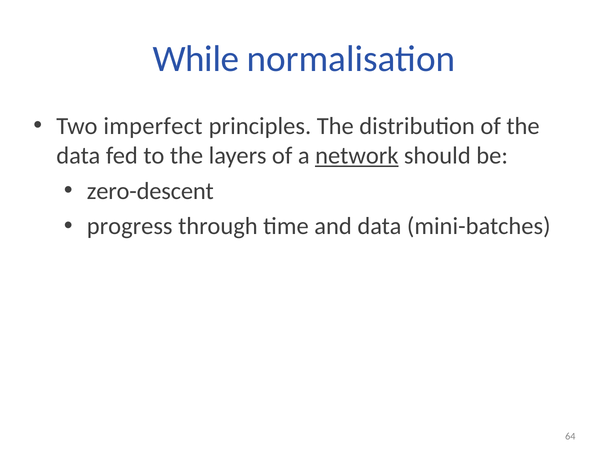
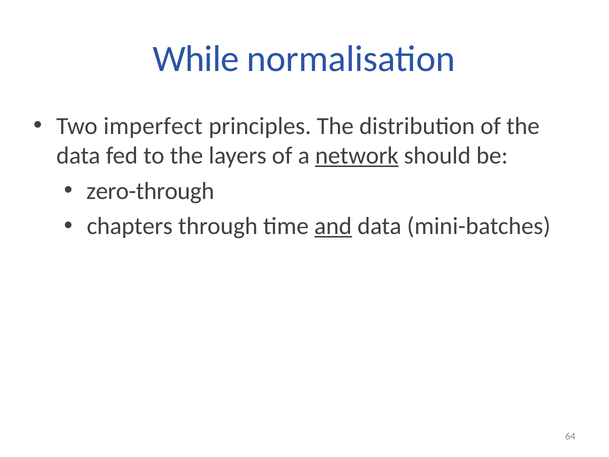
zero-descent: zero-descent -> zero-through (150, 191)
progress: progress -> chapters (130, 226)
and underline: none -> present (333, 226)
